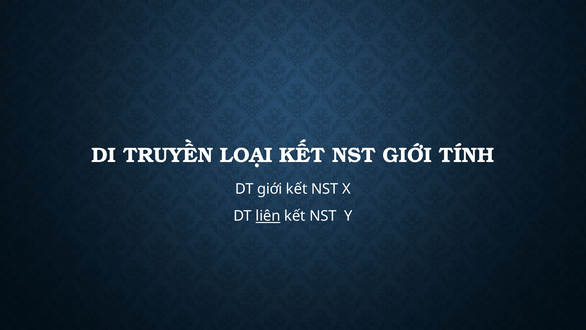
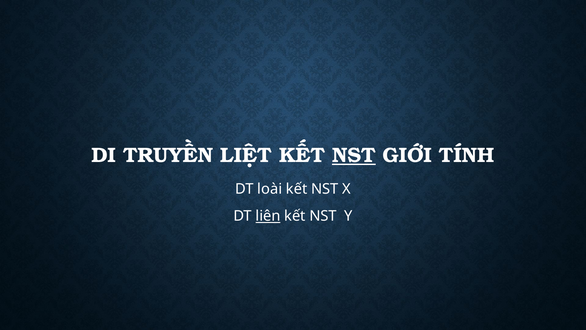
LOẠI: LOẠI -> LIỆT (246, 155)
NST underline: none -> present (354, 155)
DT giới: giới -> loài (270, 189)
